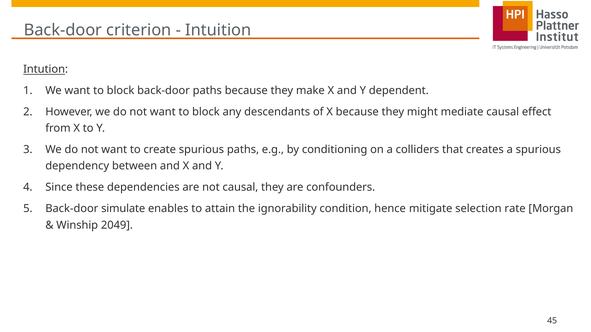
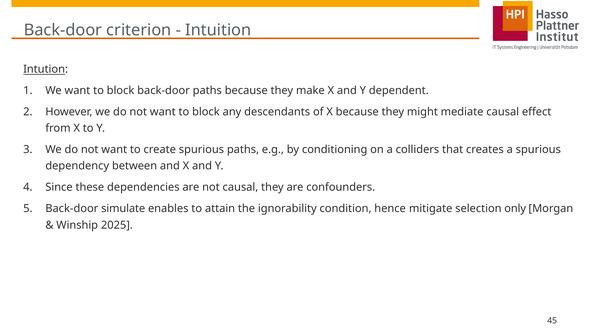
rate: rate -> only (515, 209)
2049: 2049 -> 2025 (117, 225)
